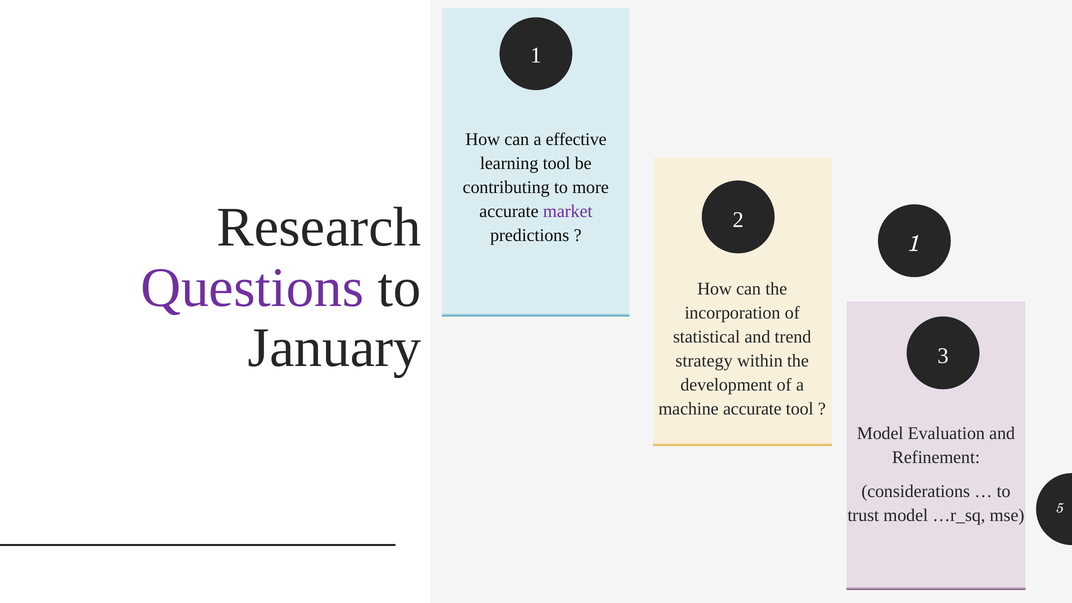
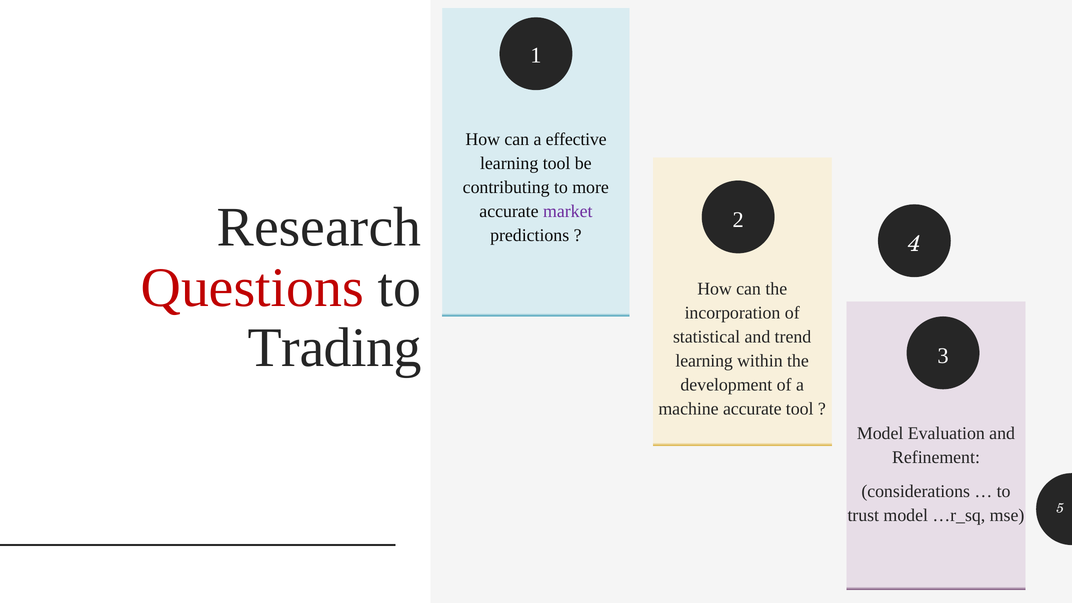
1: 1 -> 4 (914, 244)
Questions colour: purple -> red (252, 288)
January: January -> Trading (335, 348)
strategy: strategy -> learning (704, 361)
